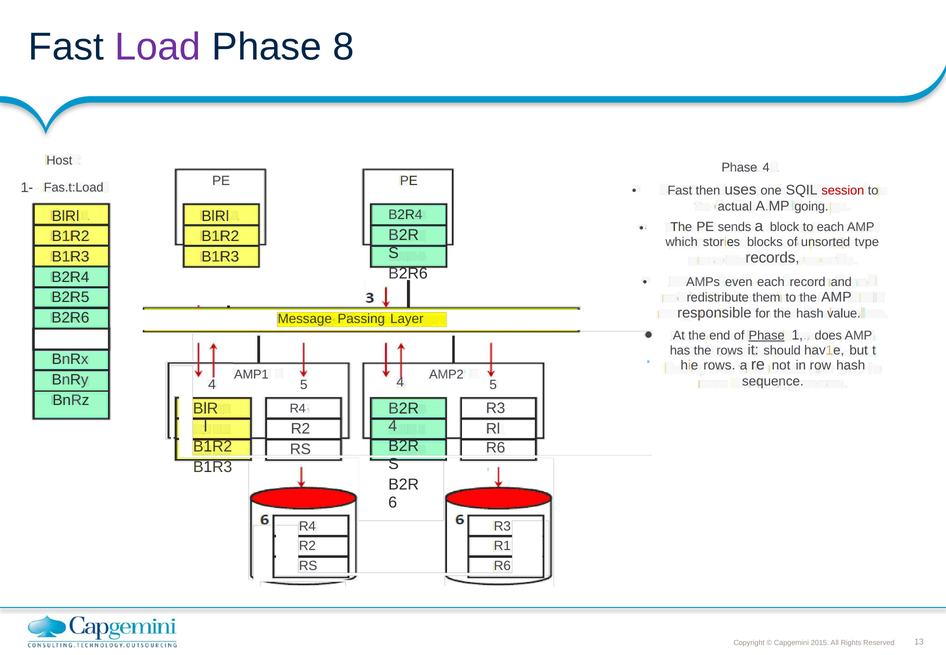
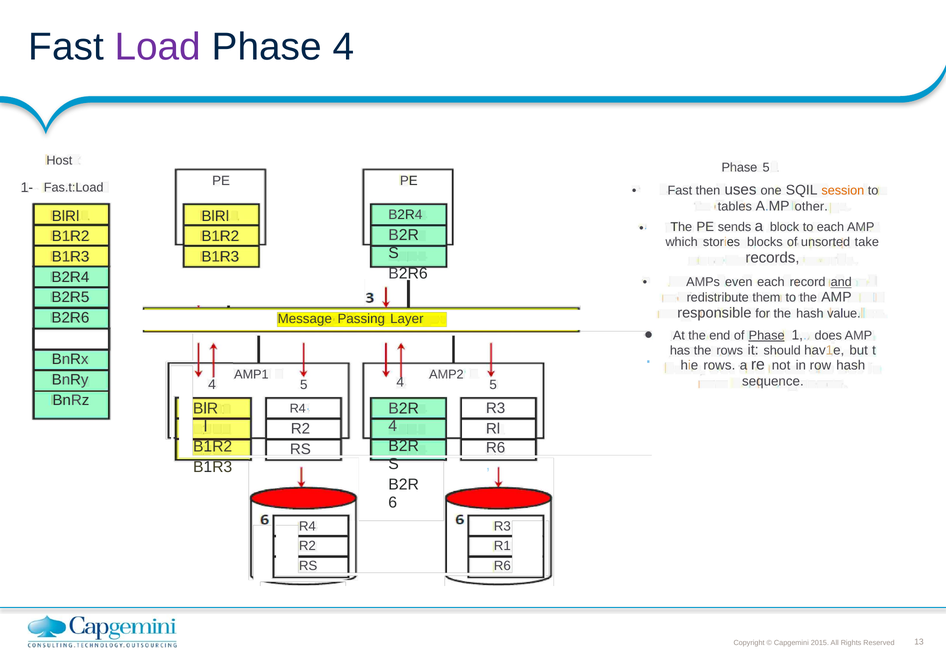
Phase 8: 8 -> 4 (343, 47)
Phase 4: 4 -> 5 (766, 168)
session colour: red -> orange (843, 190)
actual: actual -> tables (735, 207)
going: going -> other (811, 207)
tvpe: tvpe -> take (867, 242)
and underline: none -> present (841, 282)
